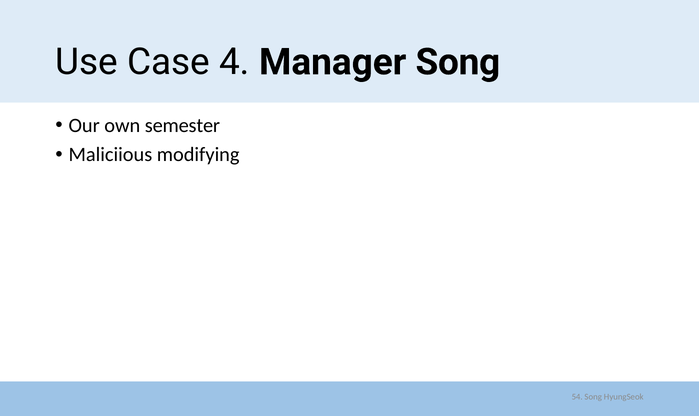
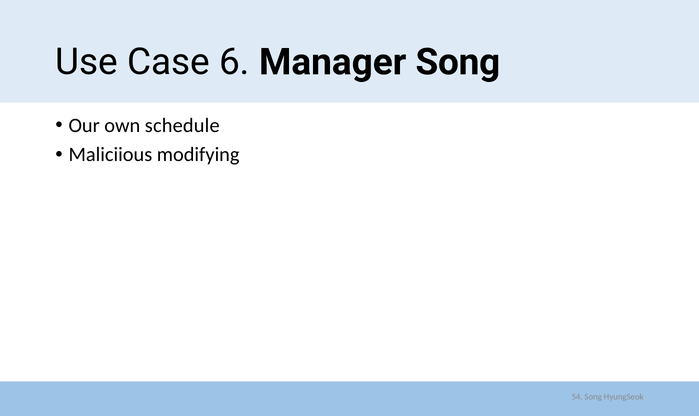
4: 4 -> 6 (234, 62)
semester: semester -> schedule (182, 125)
